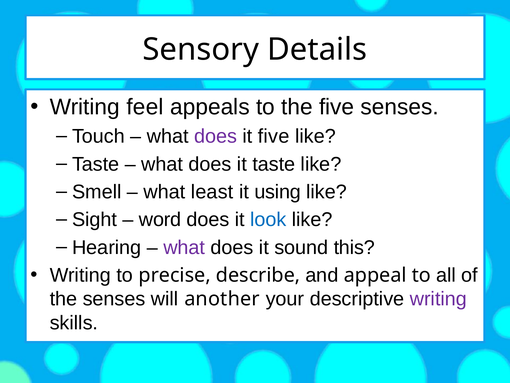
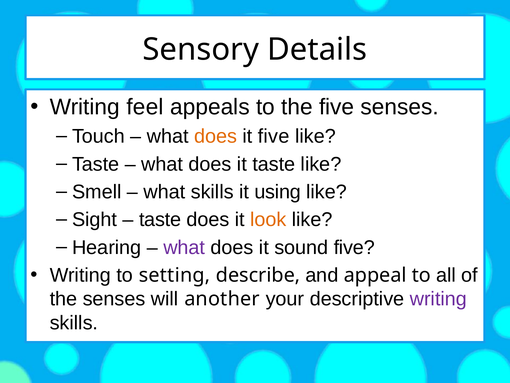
does colour: purple -> orange (216, 136)
what least: least -> skills (212, 192)
word: word -> taste (160, 219)
look colour: blue -> orange (268, 219)
sound this: this -> five (354, 247)
precise: precise -> setting (175, 275)
